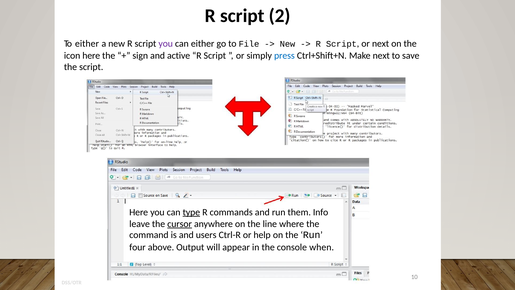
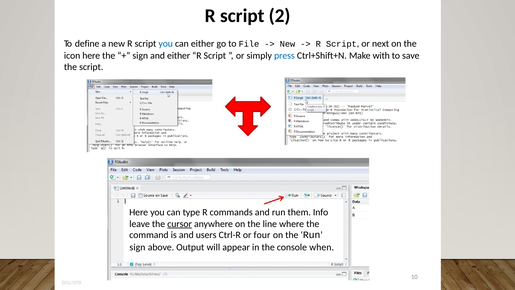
To either: either -> define (87, 44)
you colour: purple -> blue (166, 44)
and active: active -> either (179, 55)
Make next: next -> with (381, 55)
type underline: present -> none (191, 212)
help: help -> four (262, 235)
four: four -> sign (137, 247)
